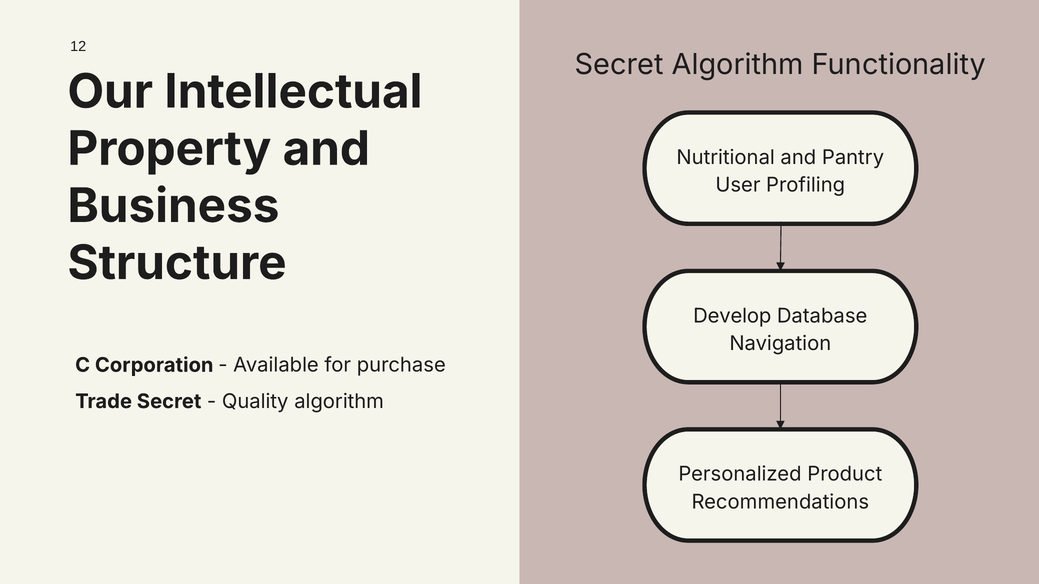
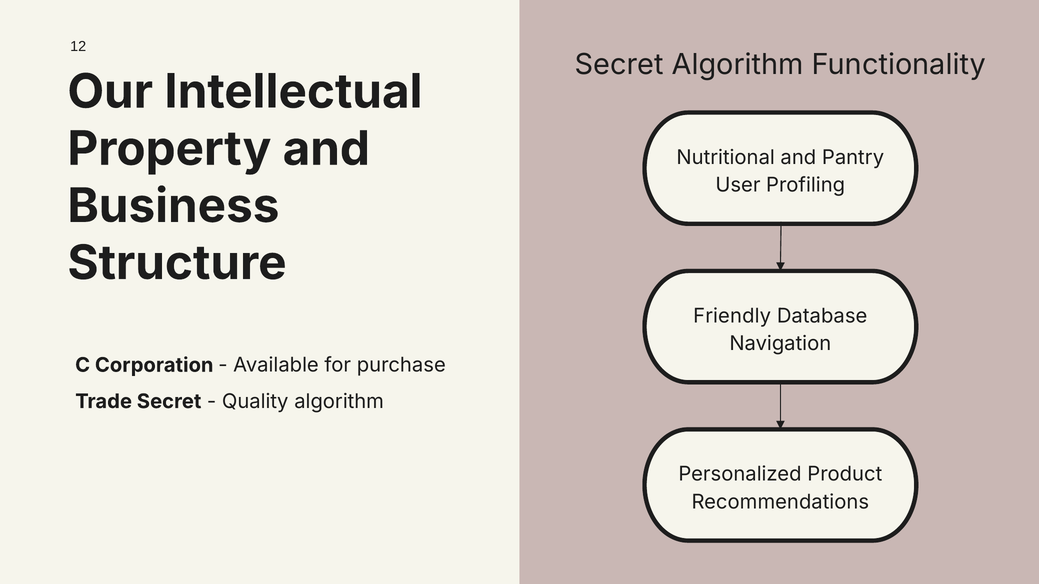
Develop: Develop -> Friendly (732, 316)
